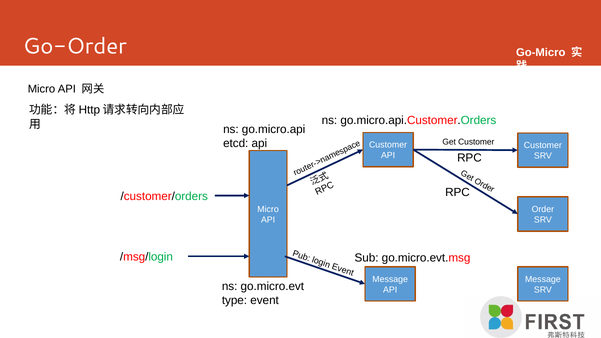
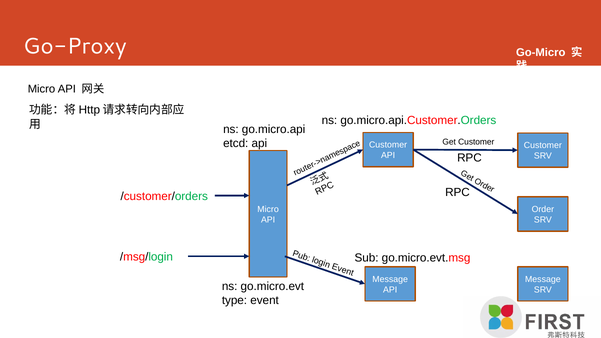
Go-Order: Go-Order -> Go-Proxy (75, 46)
